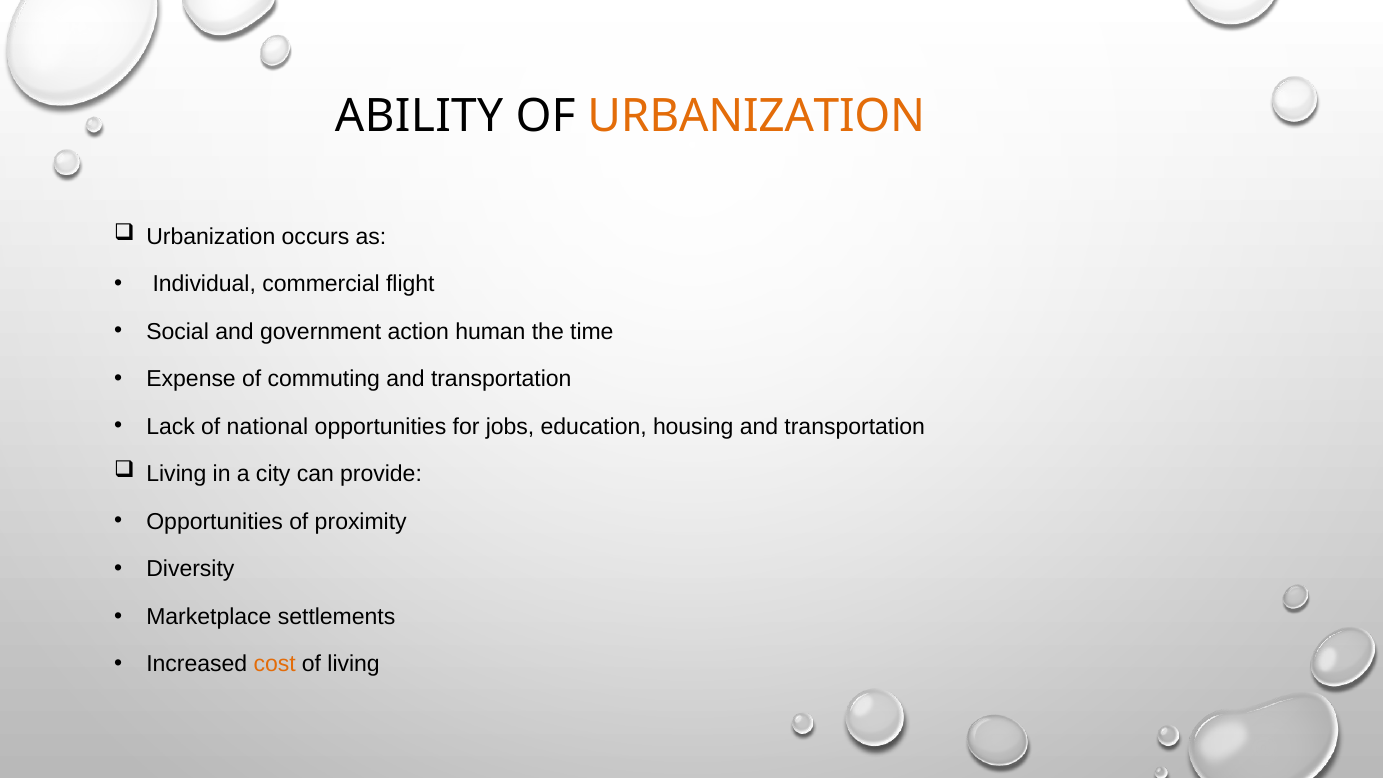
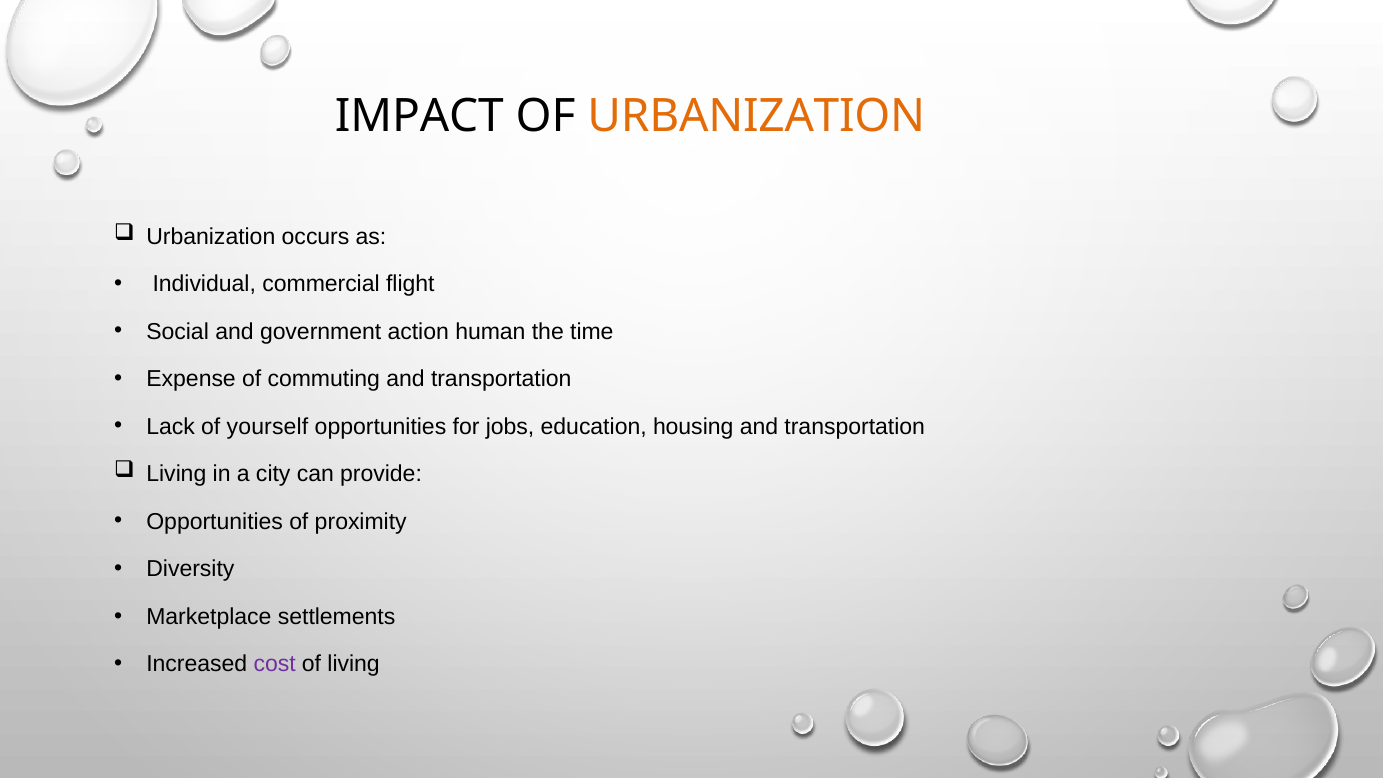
ABILITY: ABILITY -> IMPACT (419, 116)
national: national -> yourself (267, 427)
cost colour: orange -> purple (275, 664)
